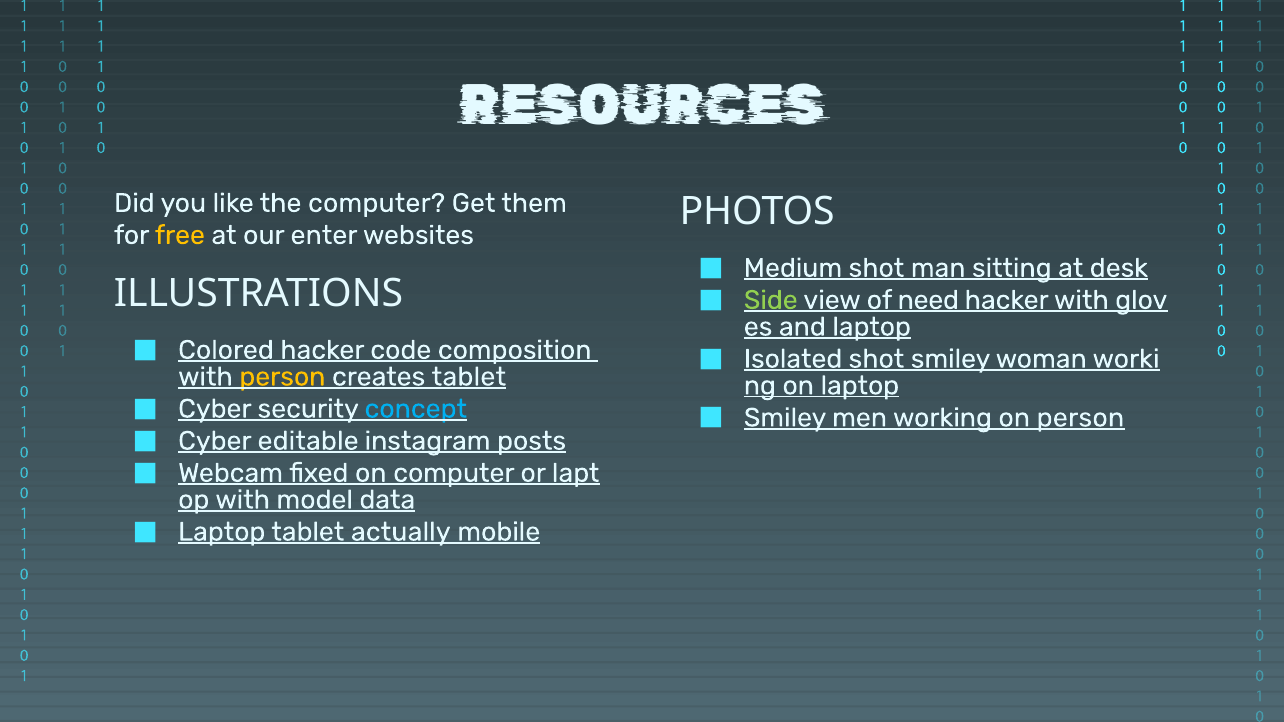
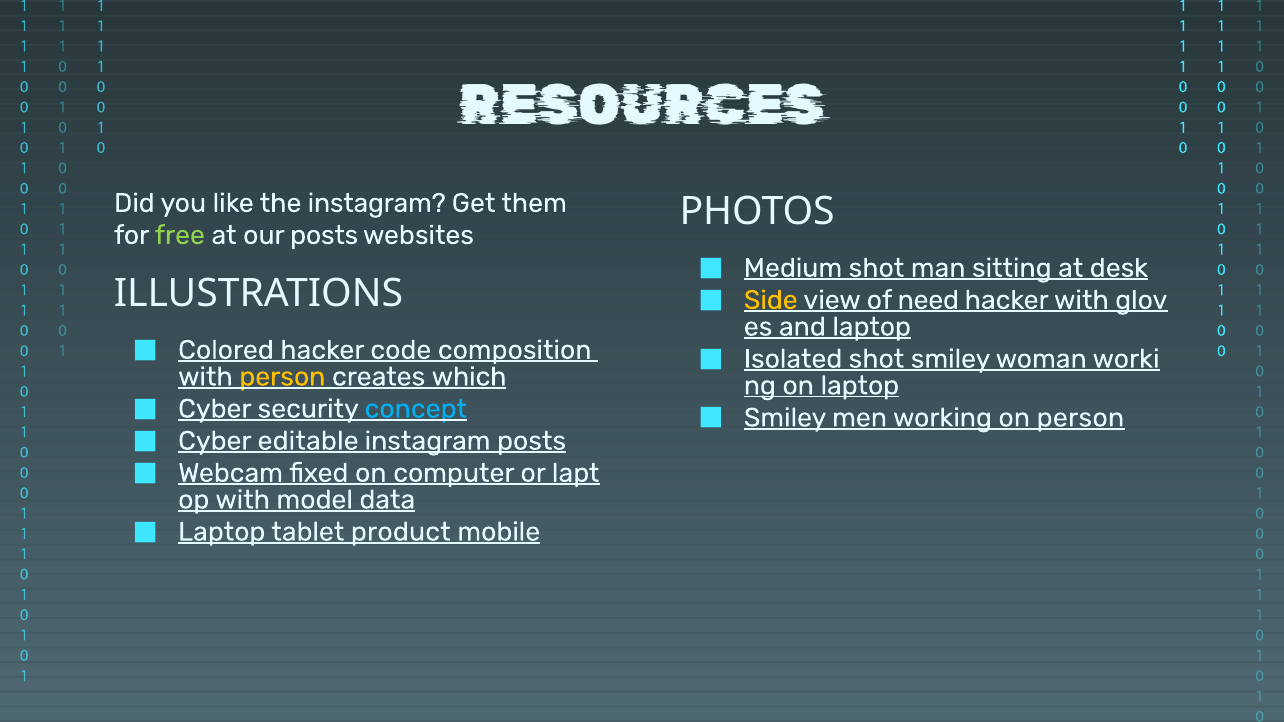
the computer: computer -> instagram (377, 203)
free colour: yellow -> light green (180, 235)
our enter: enter -> posts (324, 235)
Side colour: light green -> yellow (771, 300)
creates tablet: tablet -> which (469, 377)
actually: actually -> product (401, 532)
